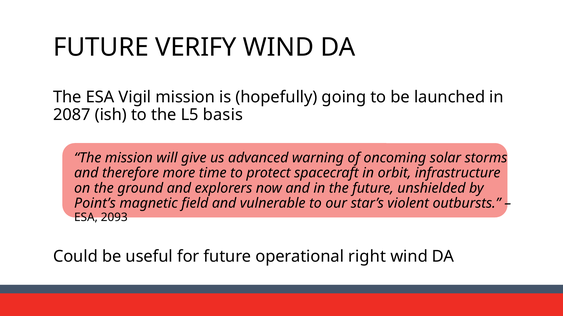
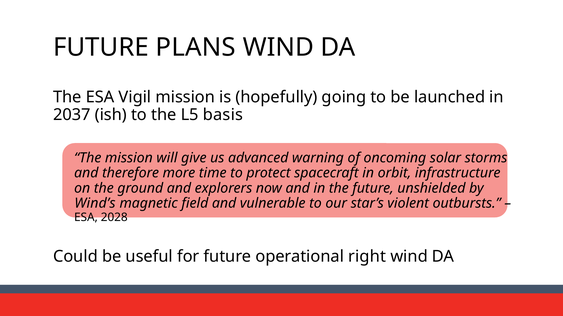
VERIFY: VERIFY -> PLANS (196, 47)
2087: 2087 -> 2037 (72, 115)
Point’s: Point’s -> Wind’s (95, 204)
2093: 2093 -> 2028 (114, 218)
